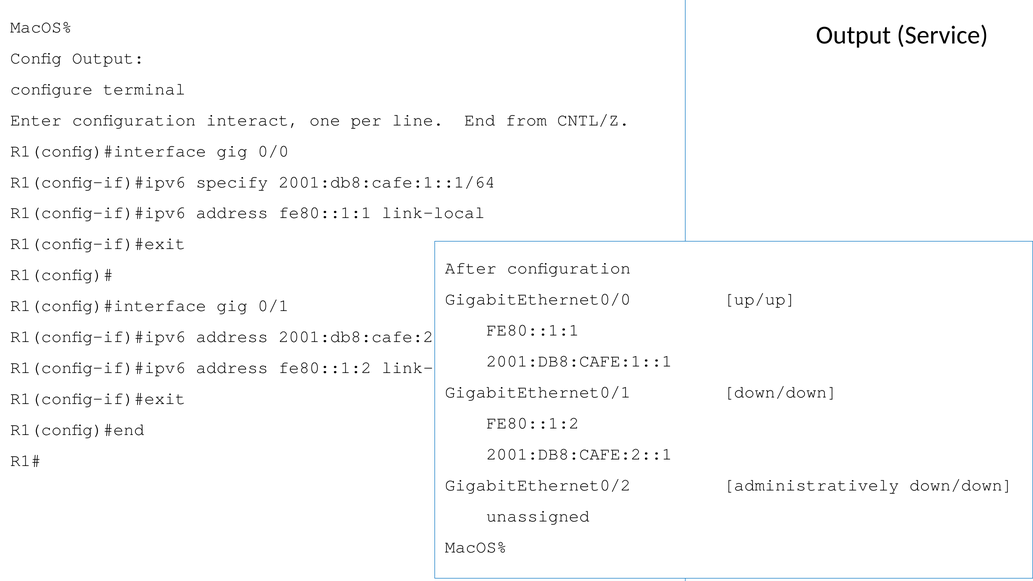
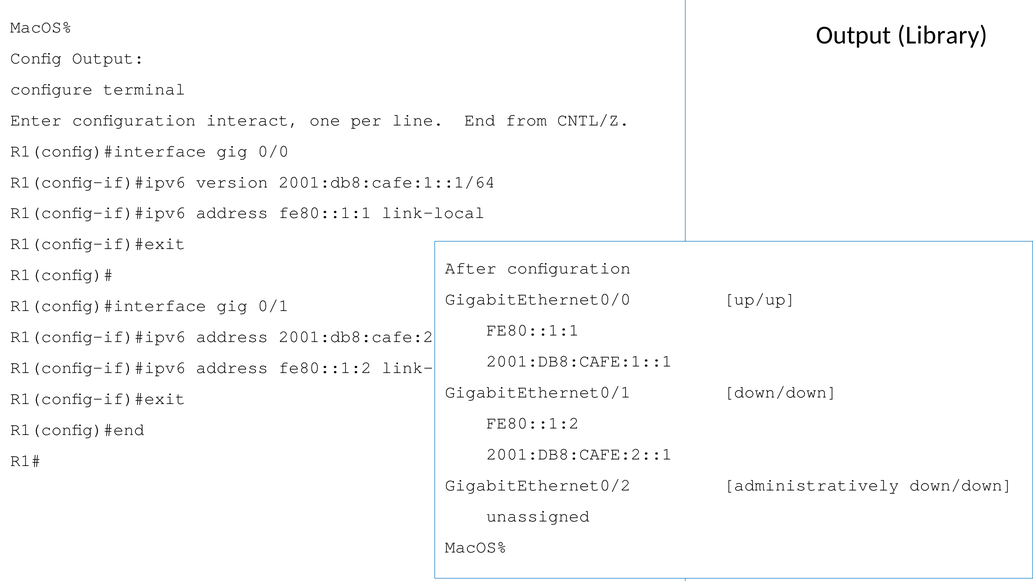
Service: Service -> Library (942, 35)
specify: specify -> version (232, 182)
